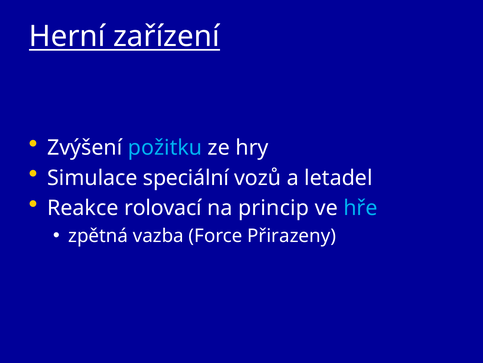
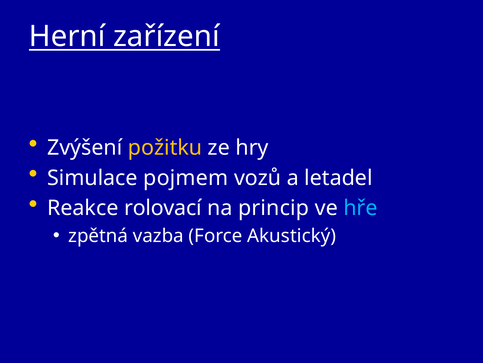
požitku colour: light blue -> yellow (165, 147)
speciální: speciální -> pojmem (186, 178)
Přirazeny: Přirazeny -> Akustický (292, 235)
